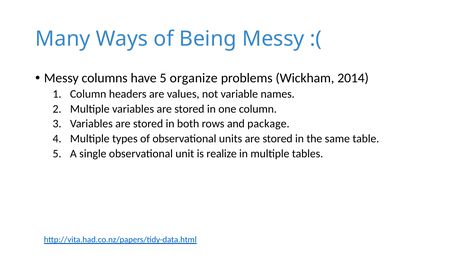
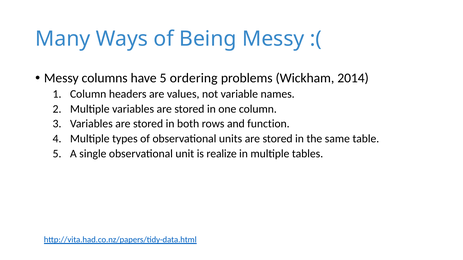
organize: organize -> ordering (194, 78)
package: package -> function (268, 124)
